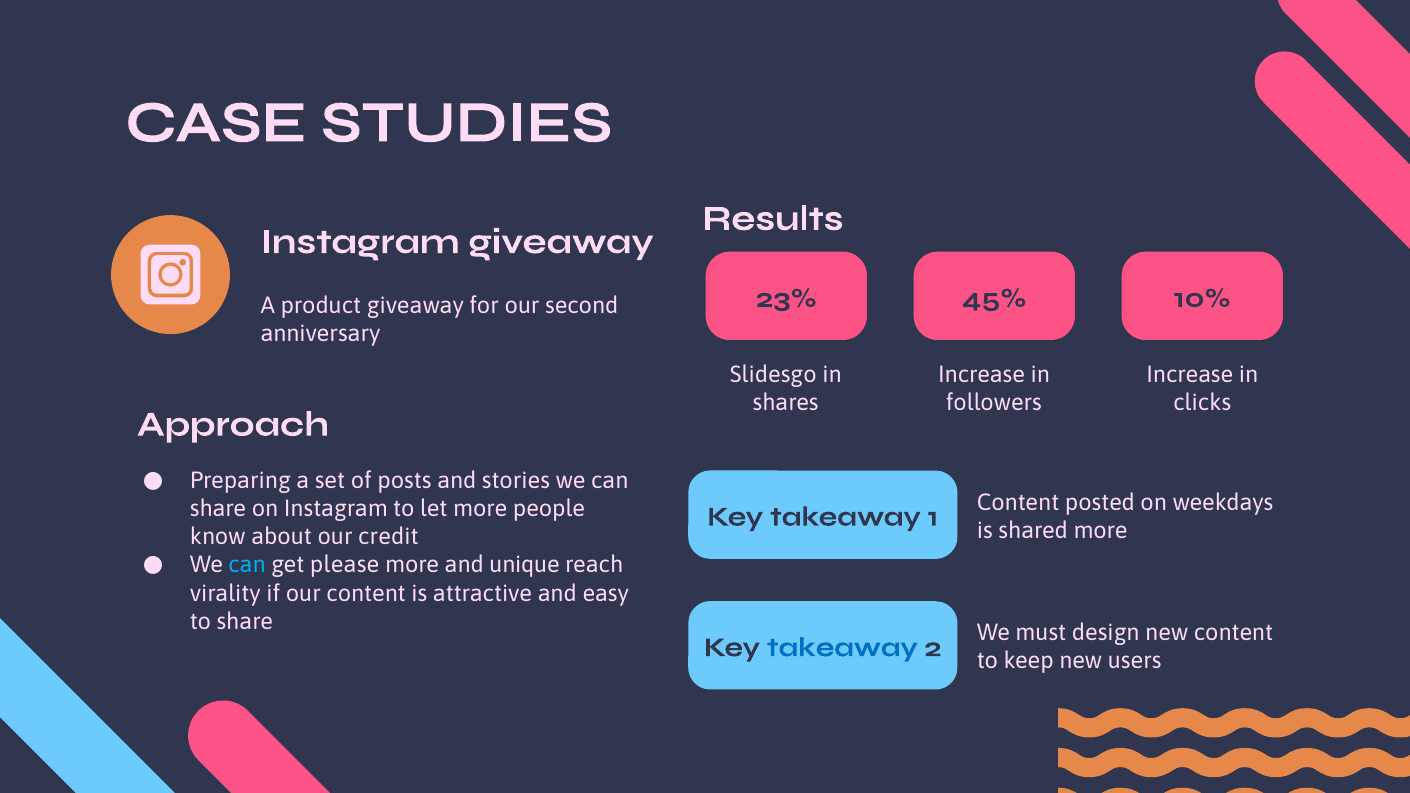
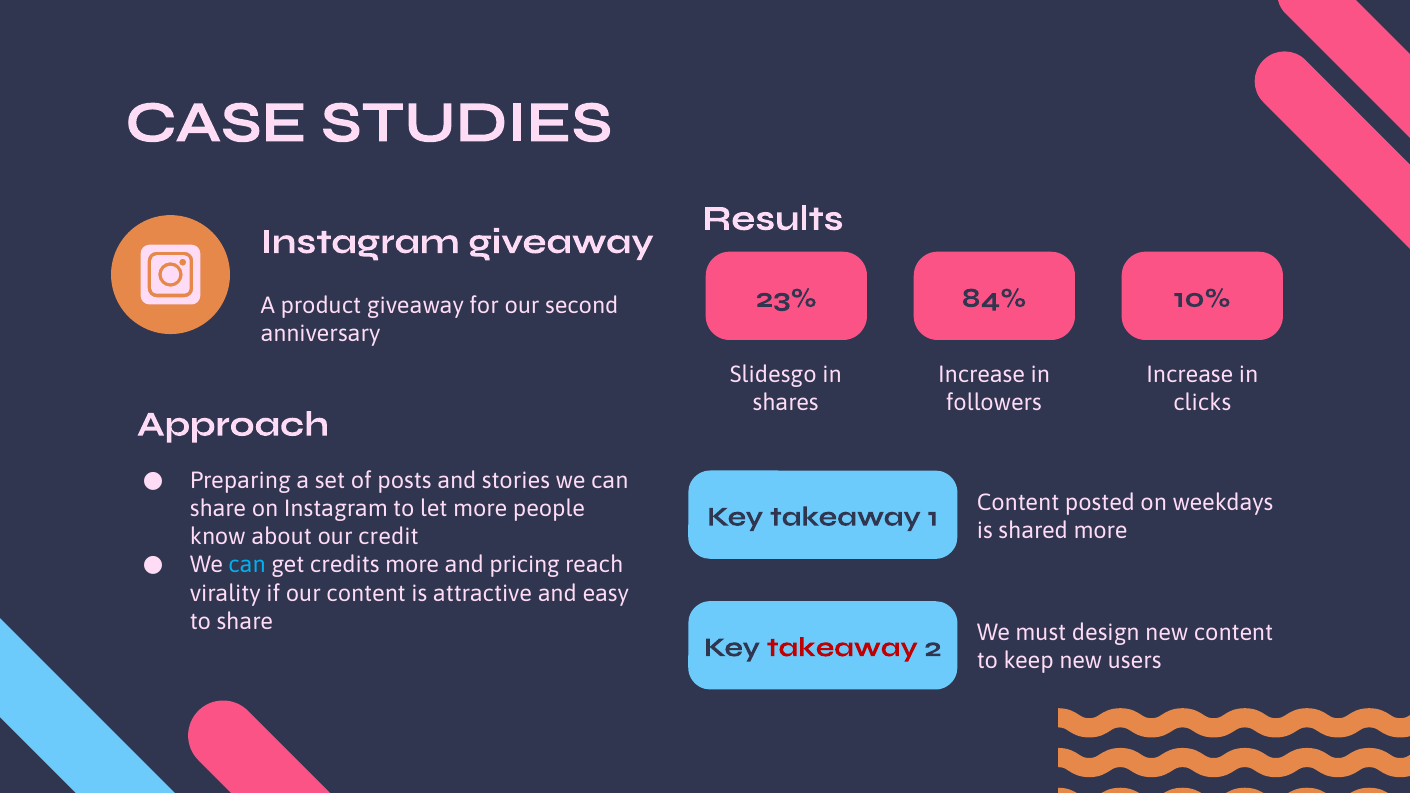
45%: 45% -> 84% (994, 298)
please: please -> credits (345, 565)
unique: unique -> pricing (525, 565)
takeaway colour: blue -> red (842, 647)
